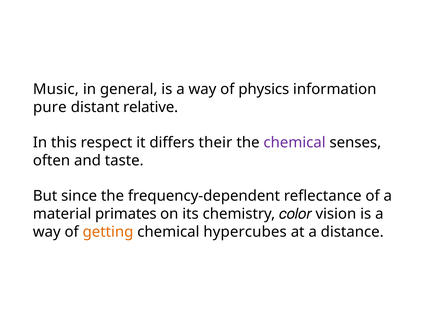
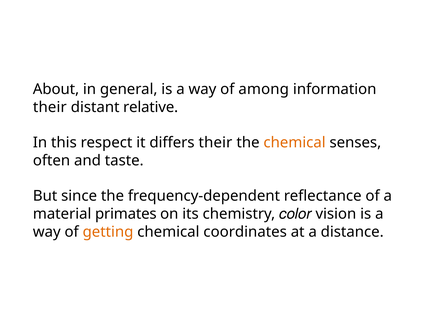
Music: Music -> About (56, 89)
physics: physics -> among (264, 89)
pure: pure -> their (50, 107)
chemical colour: purple -> orange (295, 143)
hypercubes: hypercubes -> coordinates (245, 232)
